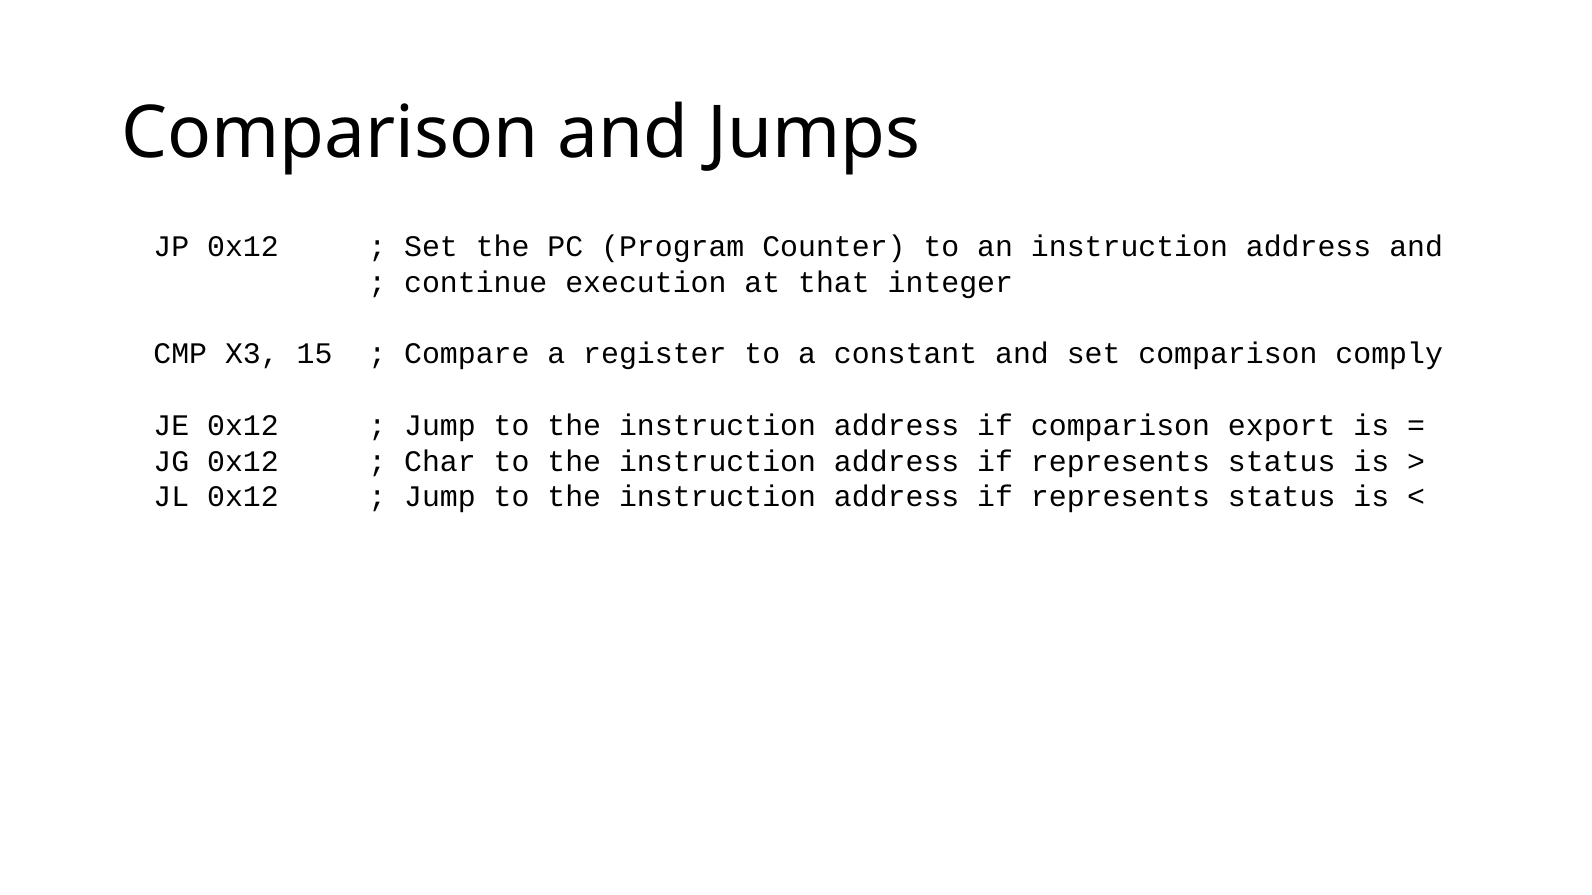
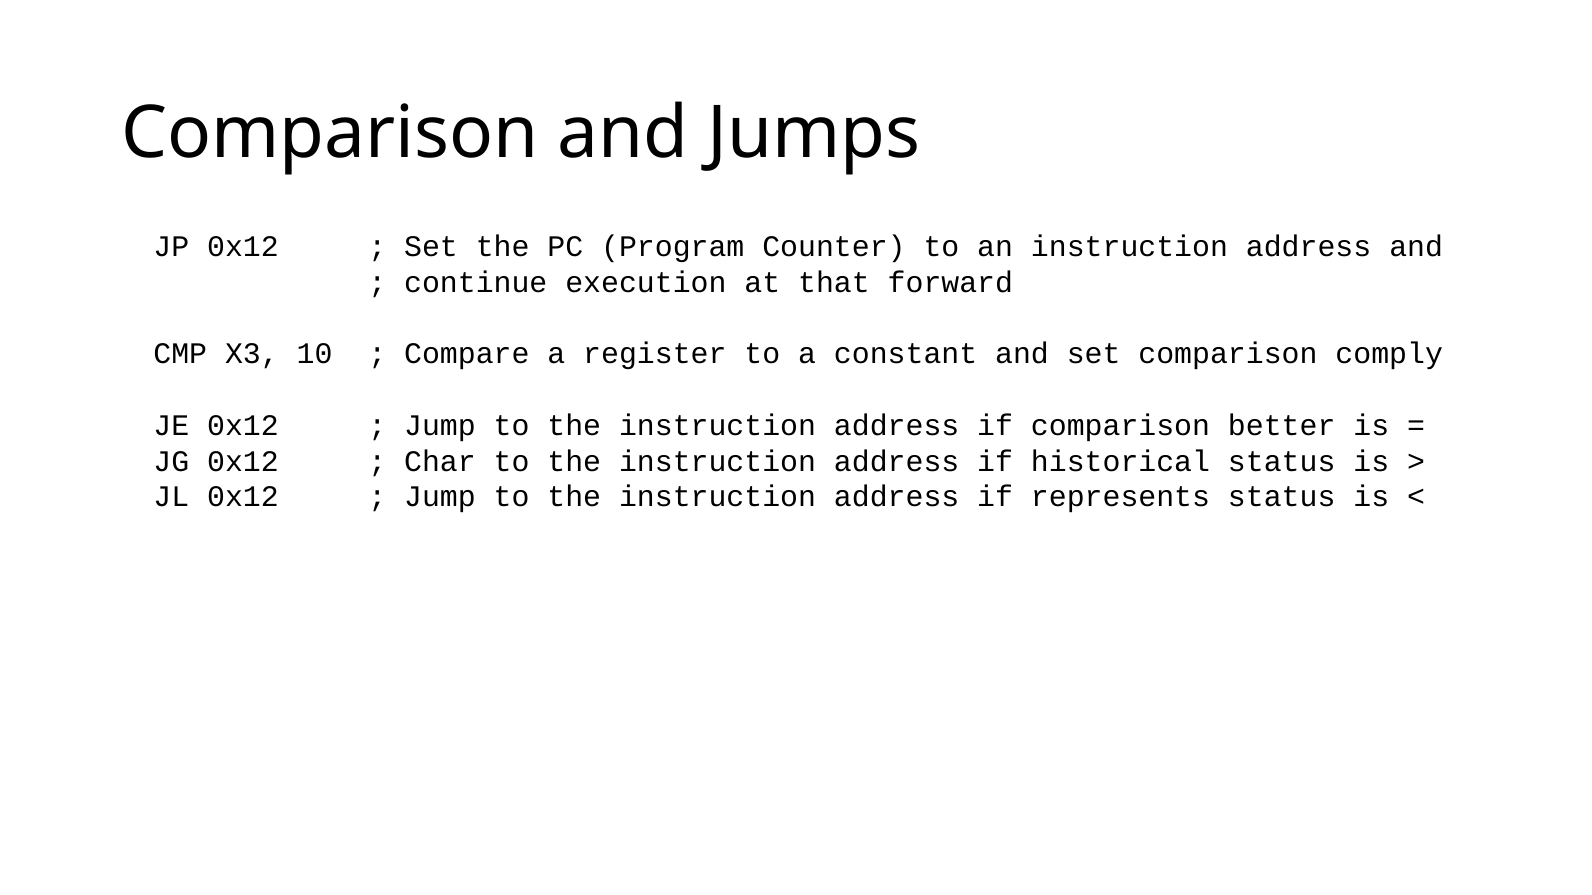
integer: integer -> forward (950, 282)
15: 15 -> 10 (315, 354)
export: export -> better (1282, 426)
represents: represents -> historical (1121, 461)
